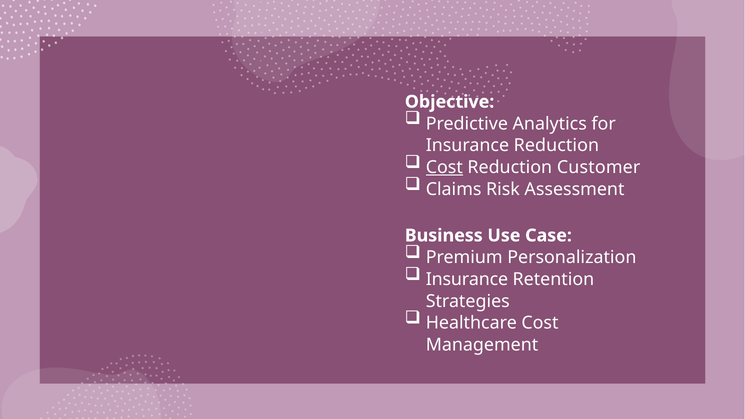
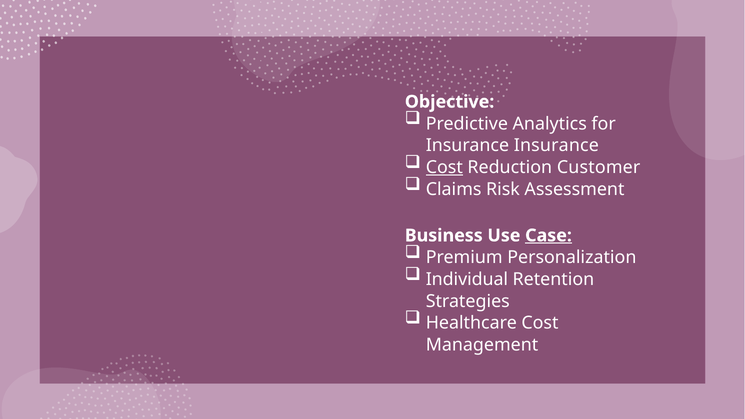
Insurance Reduction: Reduction -> Insurance (556, 146)
Case underline: none -> present (548, 236)
Insurance: Insurance -> Individual (467, 279)
